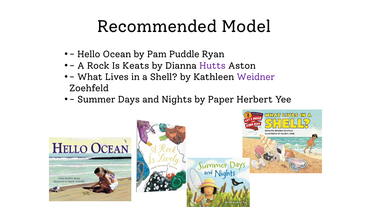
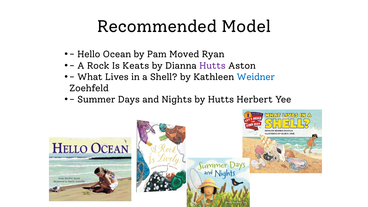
Puddle: Puddle -> Moved (184, 54)
Weidner colour: purple -> blue (256, 77)
by Paper: Paper -> Hutts (221, 99)
